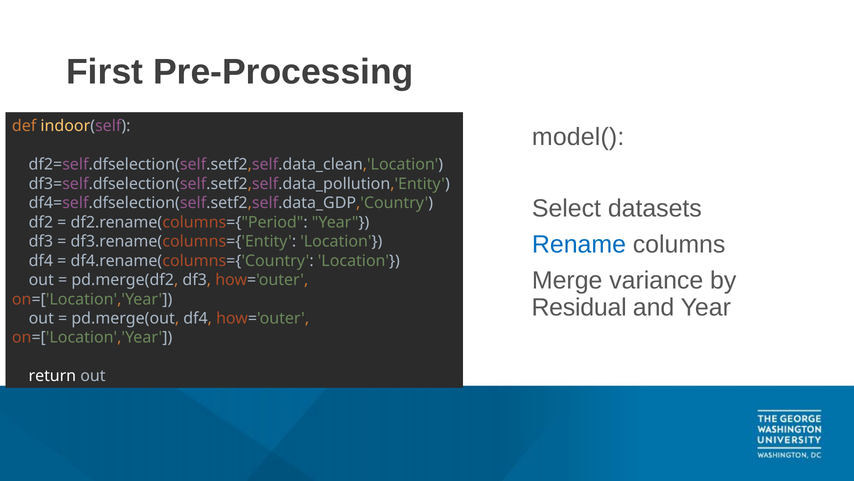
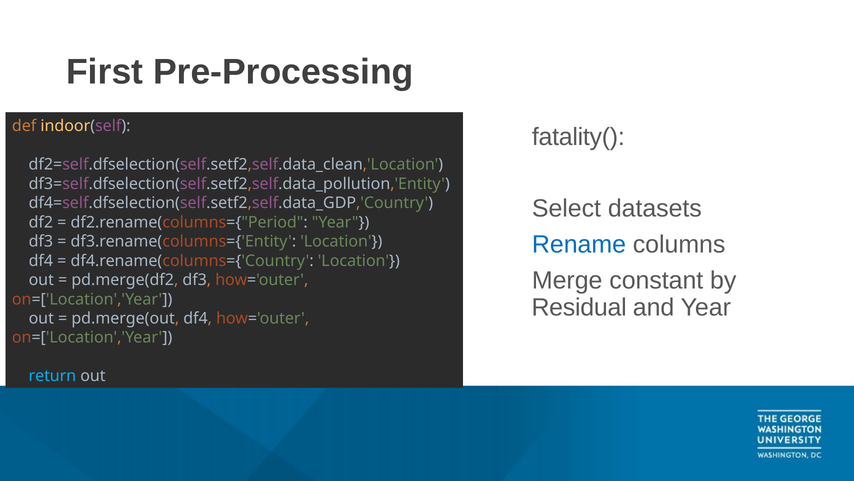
model(: model( -> fatality( (578, 137)
variance: variance -> constant (656, 280)
return colour: white -> light blue (52, 376)
